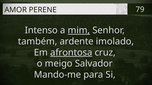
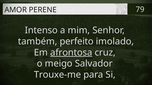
mim underline: present -> none (79, 31)
ardente: ardente -> perfeito (77, 42)
Mando-me: Mando-me -> Trouxe-me (57, 75)
